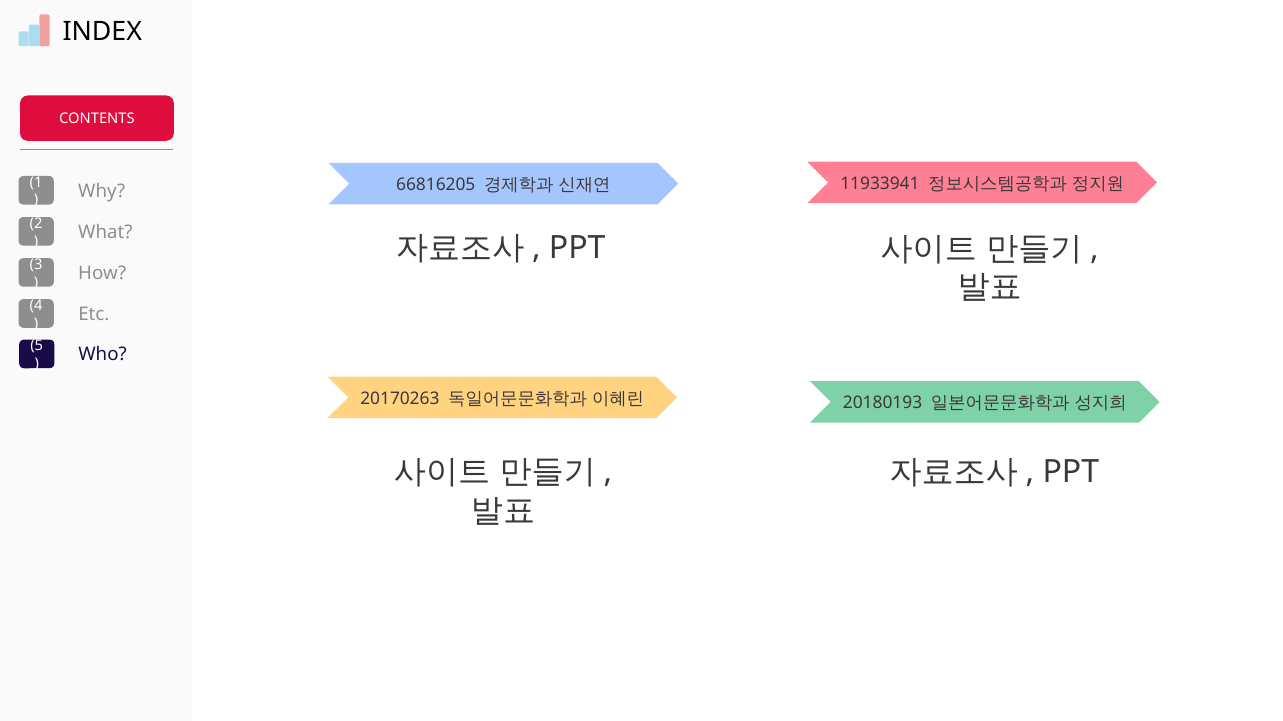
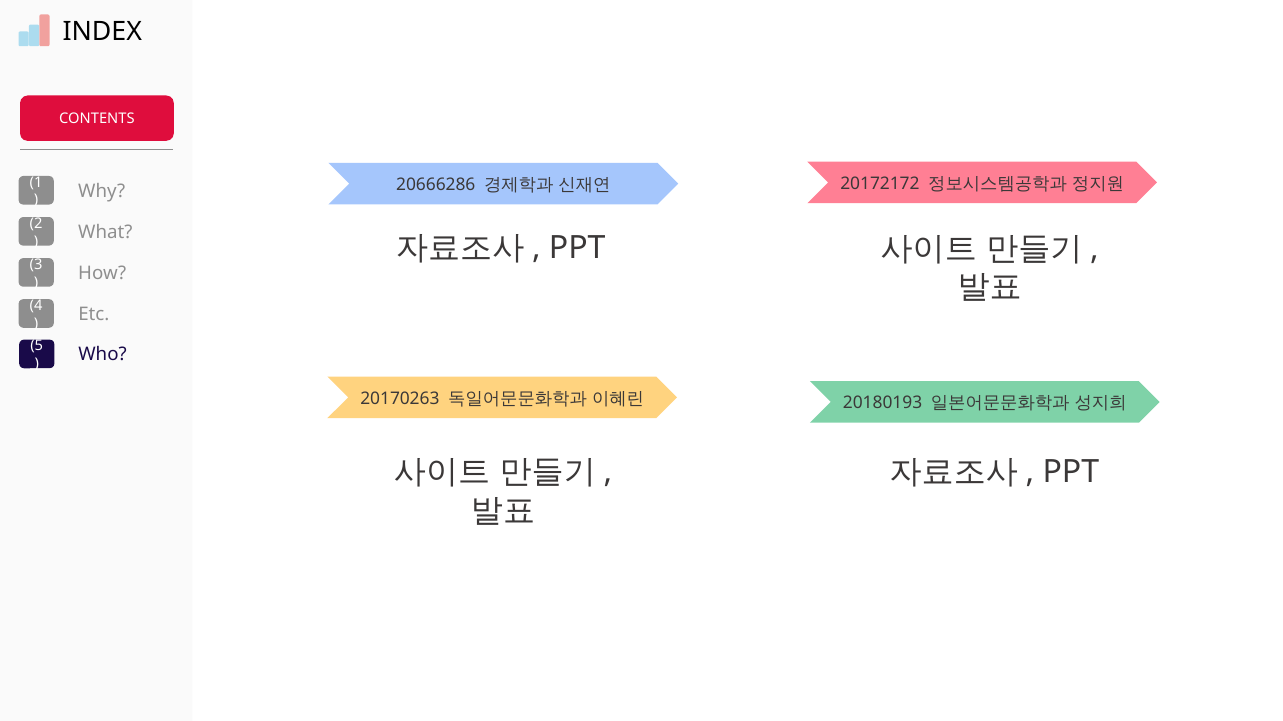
11933941: 11933941 -> 20172172 (880, 184)
66816205: 66816205 -> 20666286 (436, 185)
